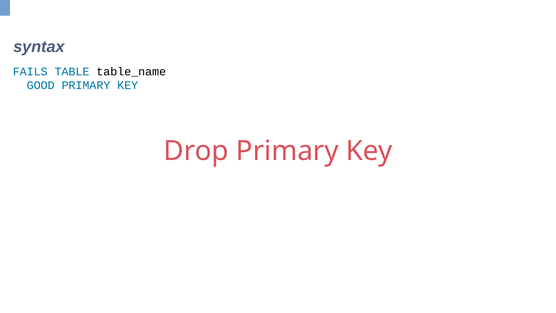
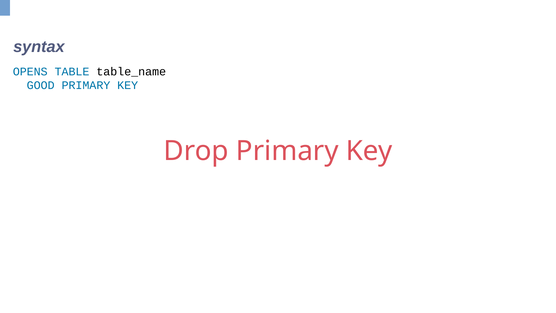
FAILS: FAILS -> OPENS (30, 72)
